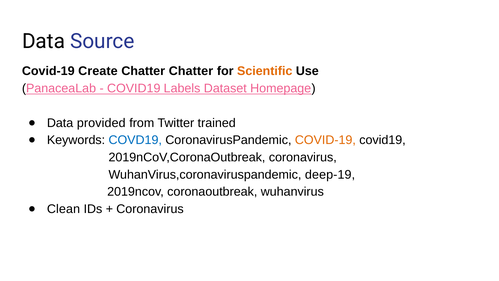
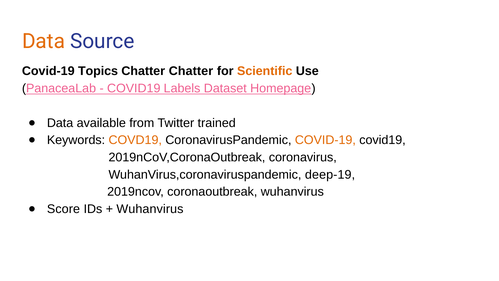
Data colour: black -> orange (43, 41)
Create: Create -> Topics (98, 71)
provided: provided -> available (101, 123)
COVD19 colour: blue -> orange (135, 140)
Clean: Clean -> Score (63, 209)
Coronavirus: Coronavirus -> Wuhanvirus (150, 209)
